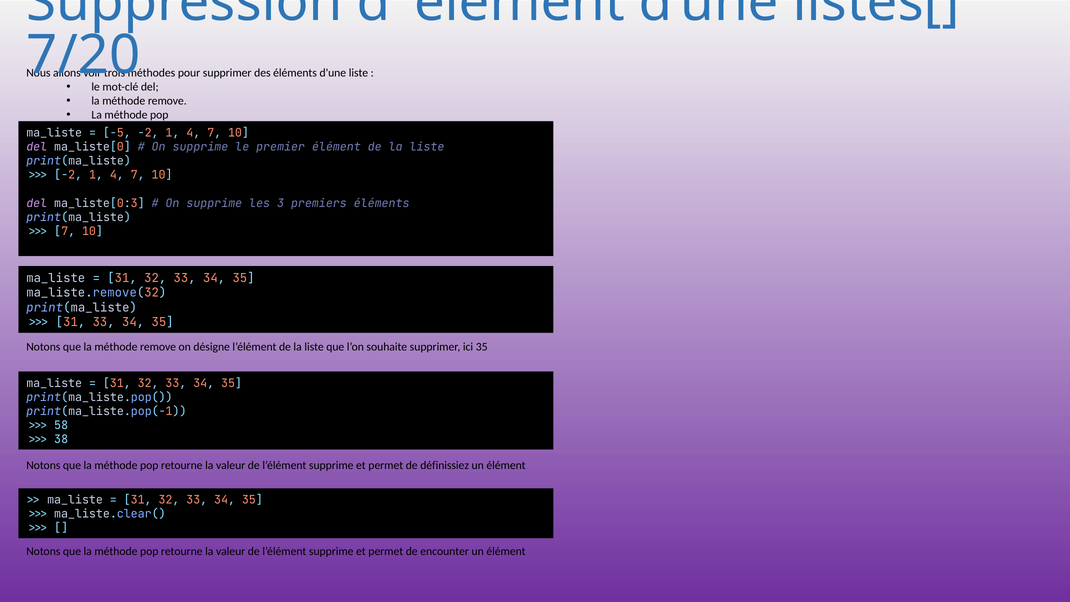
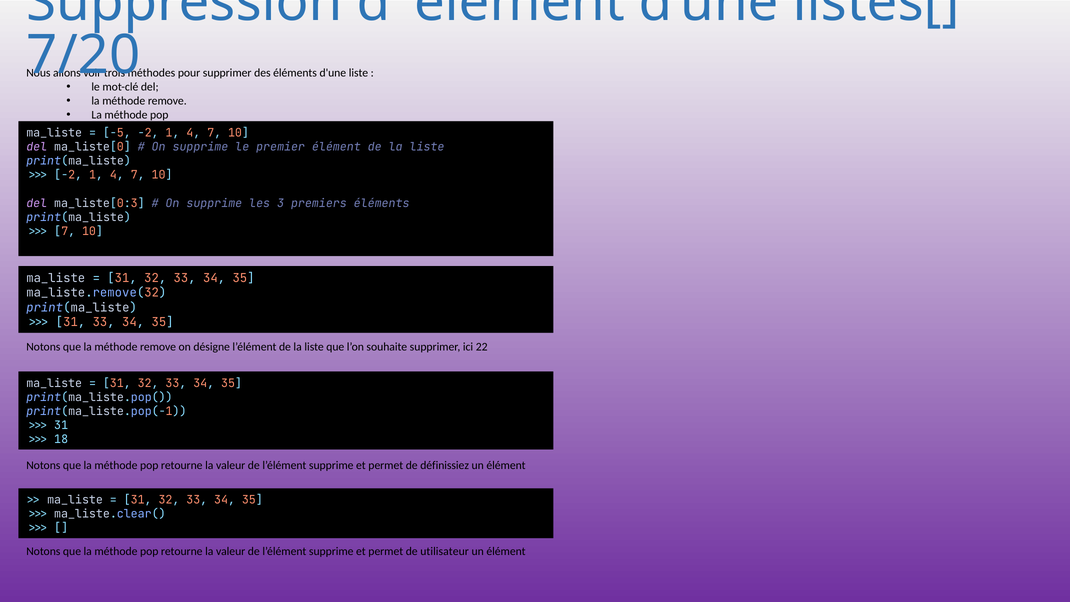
ici 35: 35 -> 22 (482, 347)
58: 58 -> 31 (61, 425)
38: 38 -> 18 (61, 439)
encounter: encounter -> utilisateur (445, 551)
